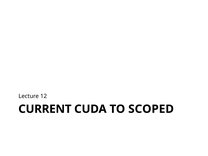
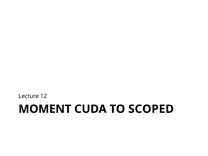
CURRENT: CURRENT -> MOMENT (45, 109)
